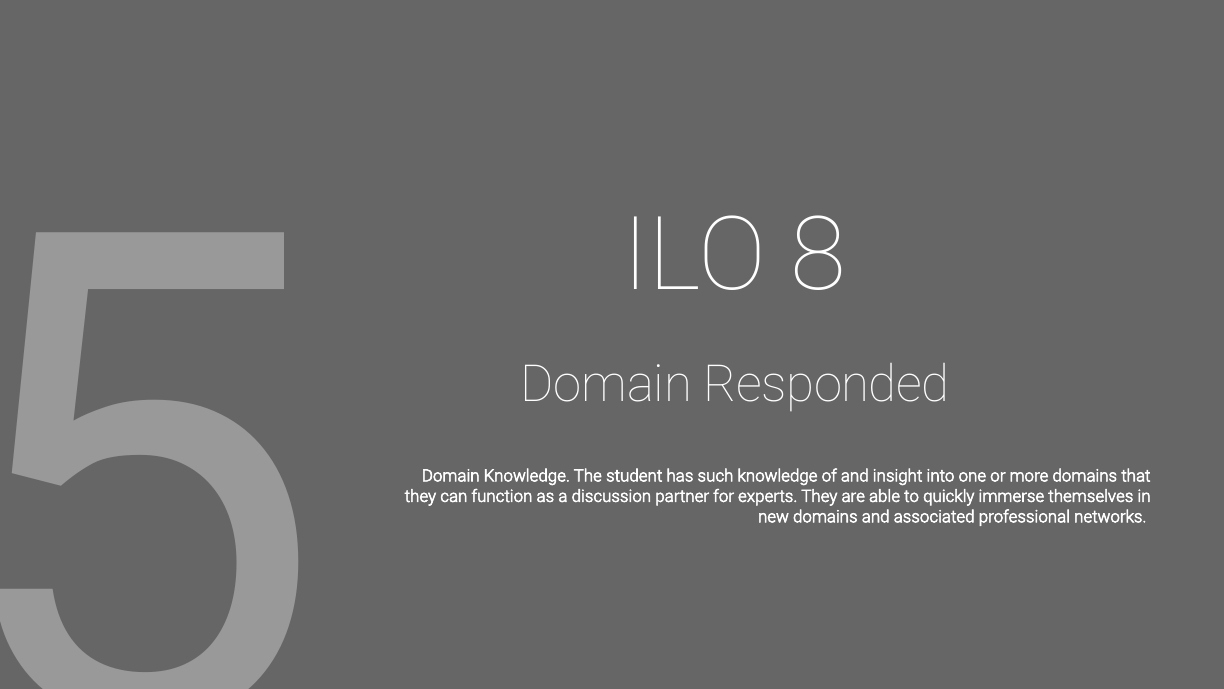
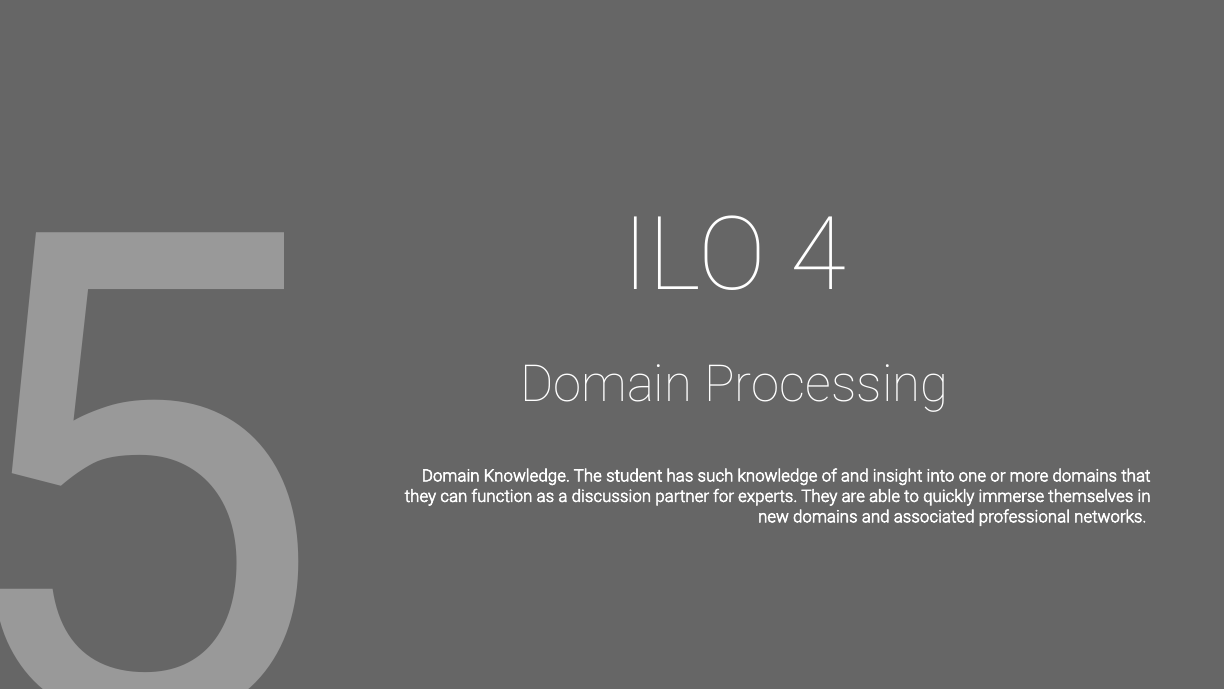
8: 8 -> 4 (819, 255)
Responded: Responded -> Processing (826, 384)
